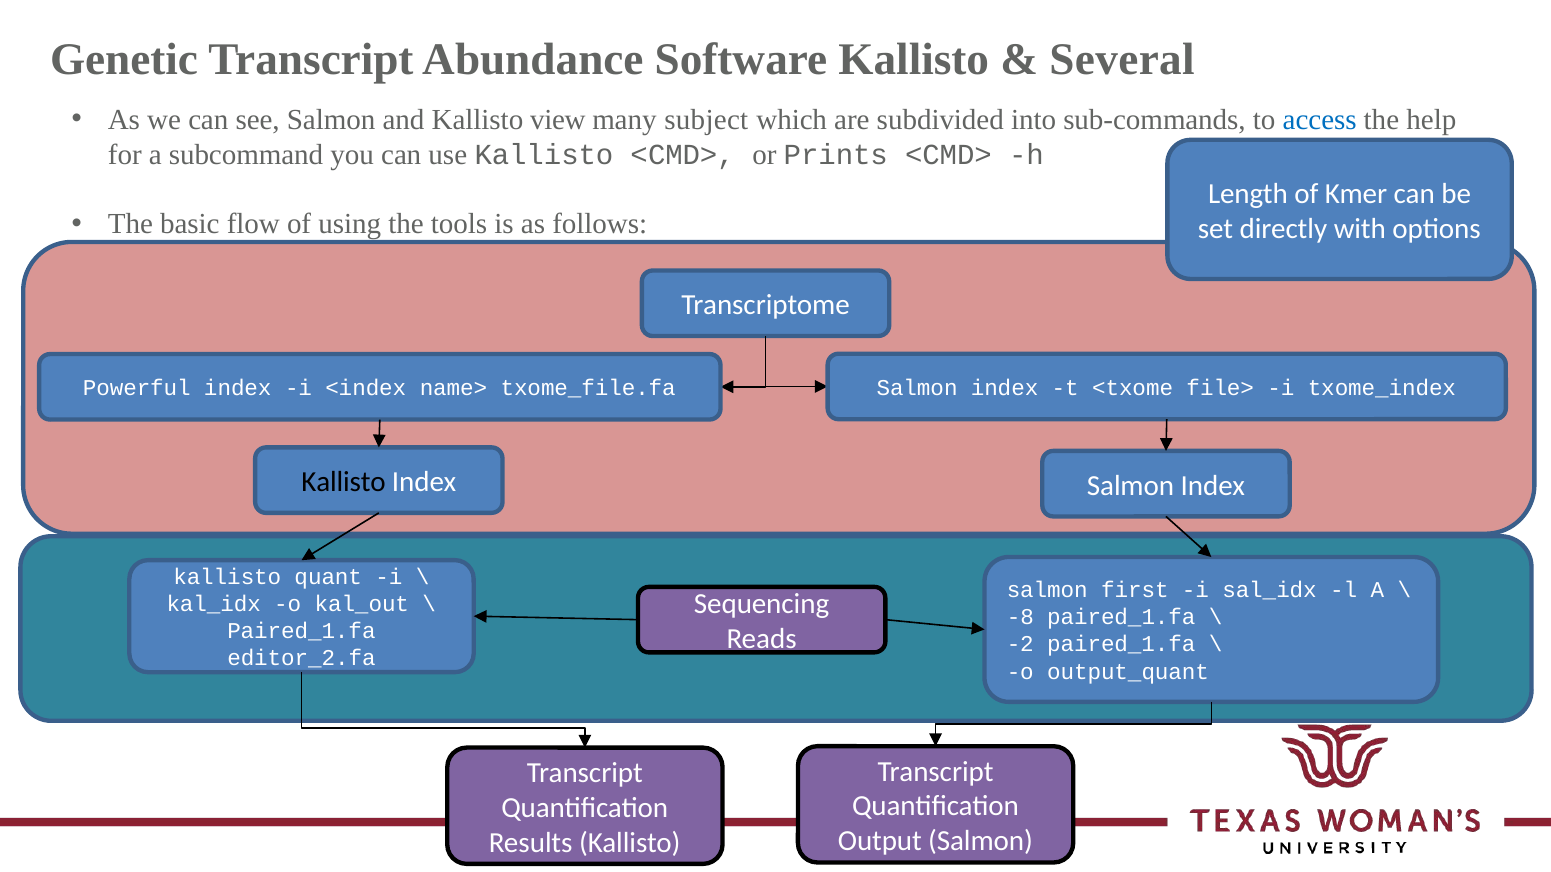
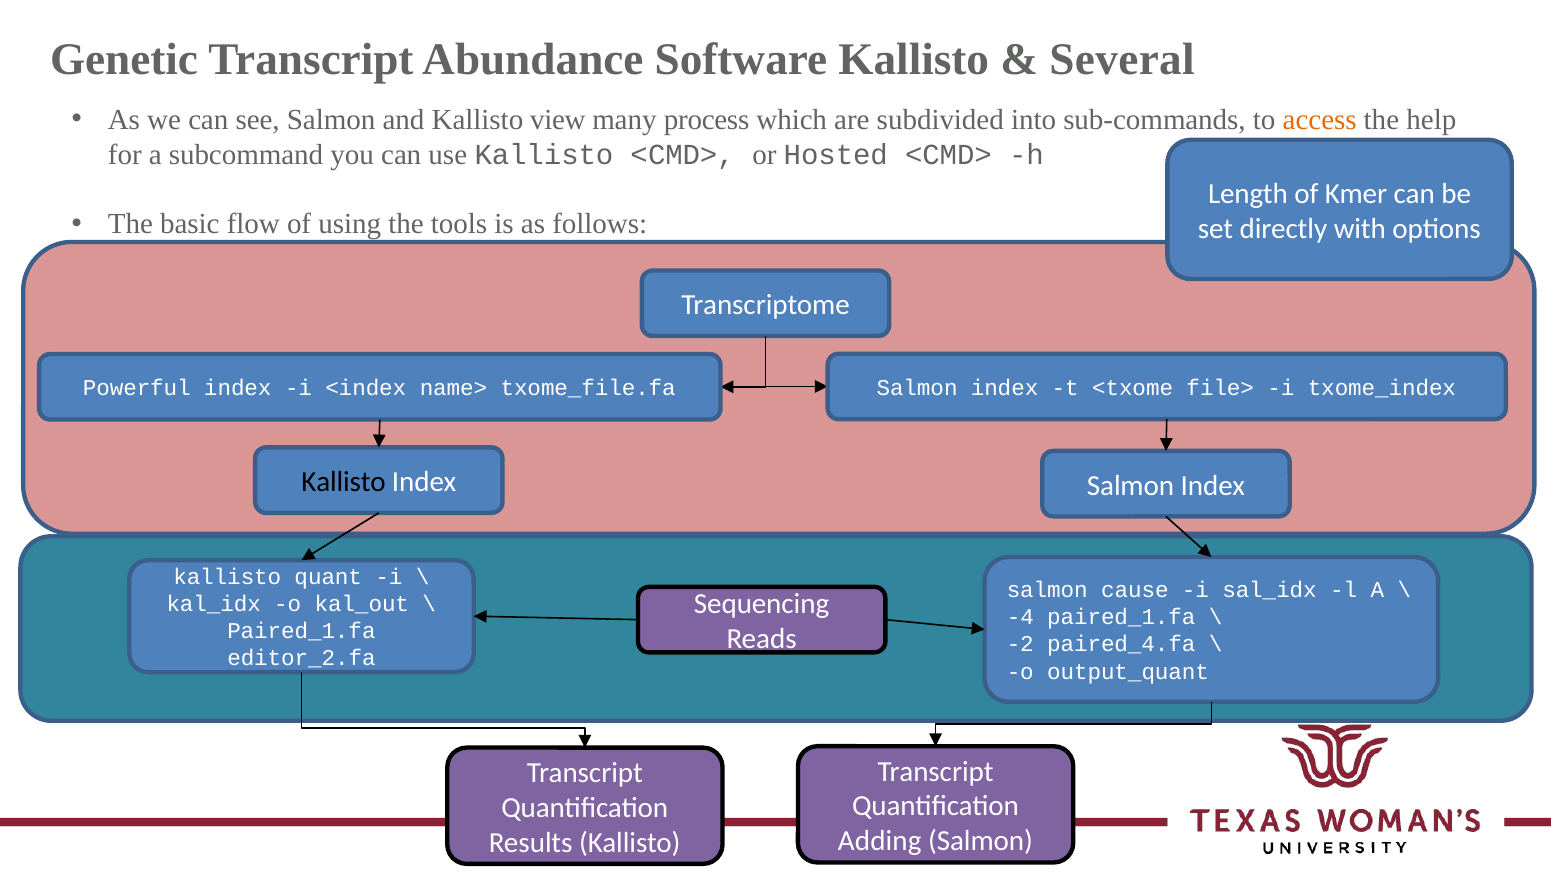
subject: subject -> process (707, 120)
access colour: blue -> orange (1320, 120)
Prints: Prints -> Hosted (836, 155)
first: first -> cause (1135, 591)
-8: -8 -> -4 (1020, 618)
-2 paired_1.fa: paired_1.fa -> paired_4.fa (1121, 645)
Output: Output -> Adding (880, 842)
